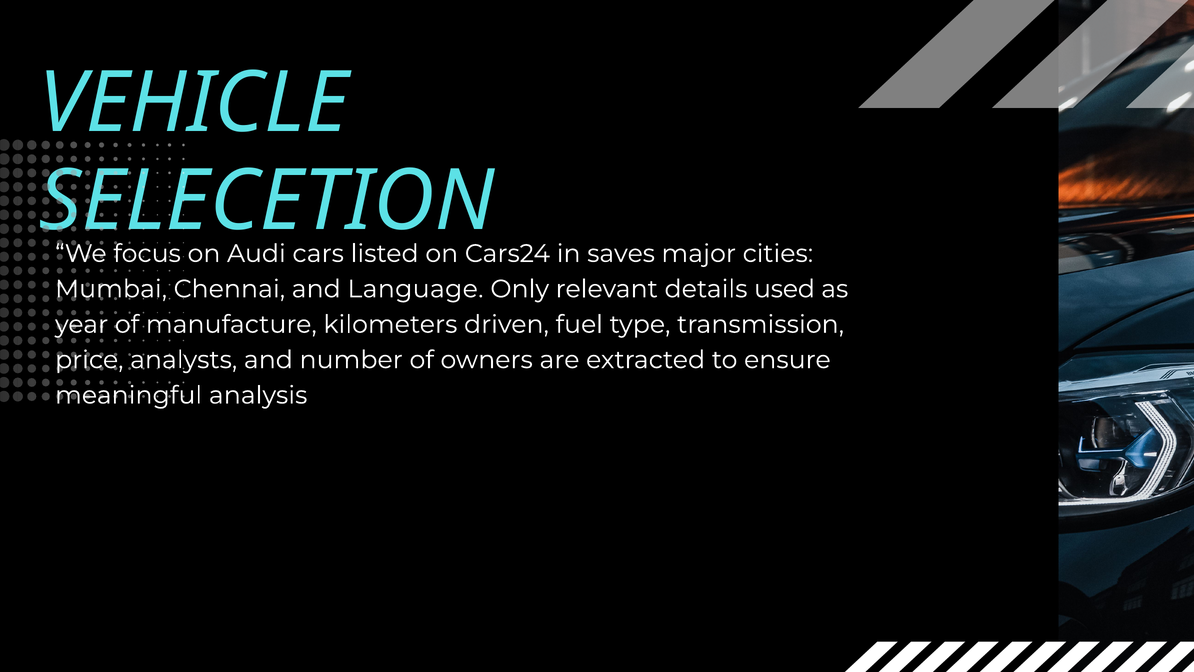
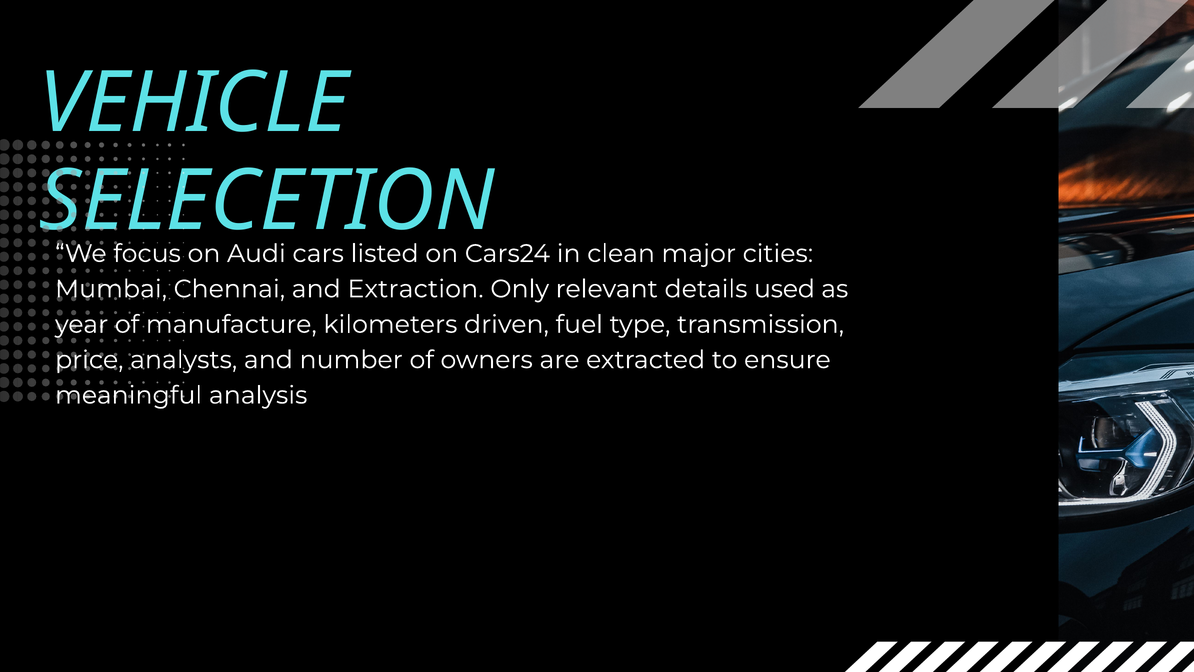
saves: saves -> clean (621, 253)
Language: Language -> Extraction (416, 289)
